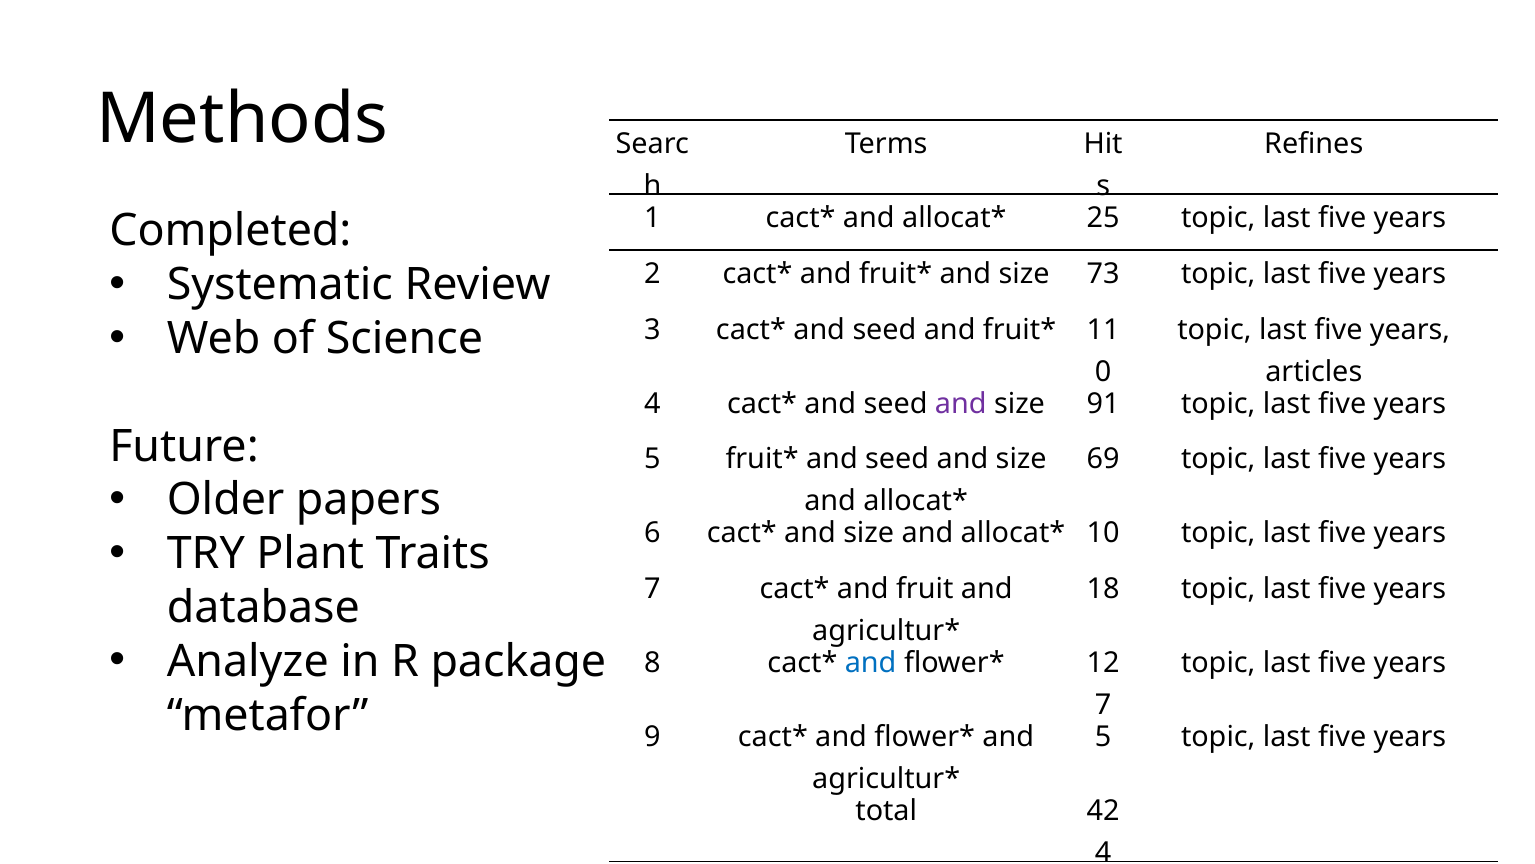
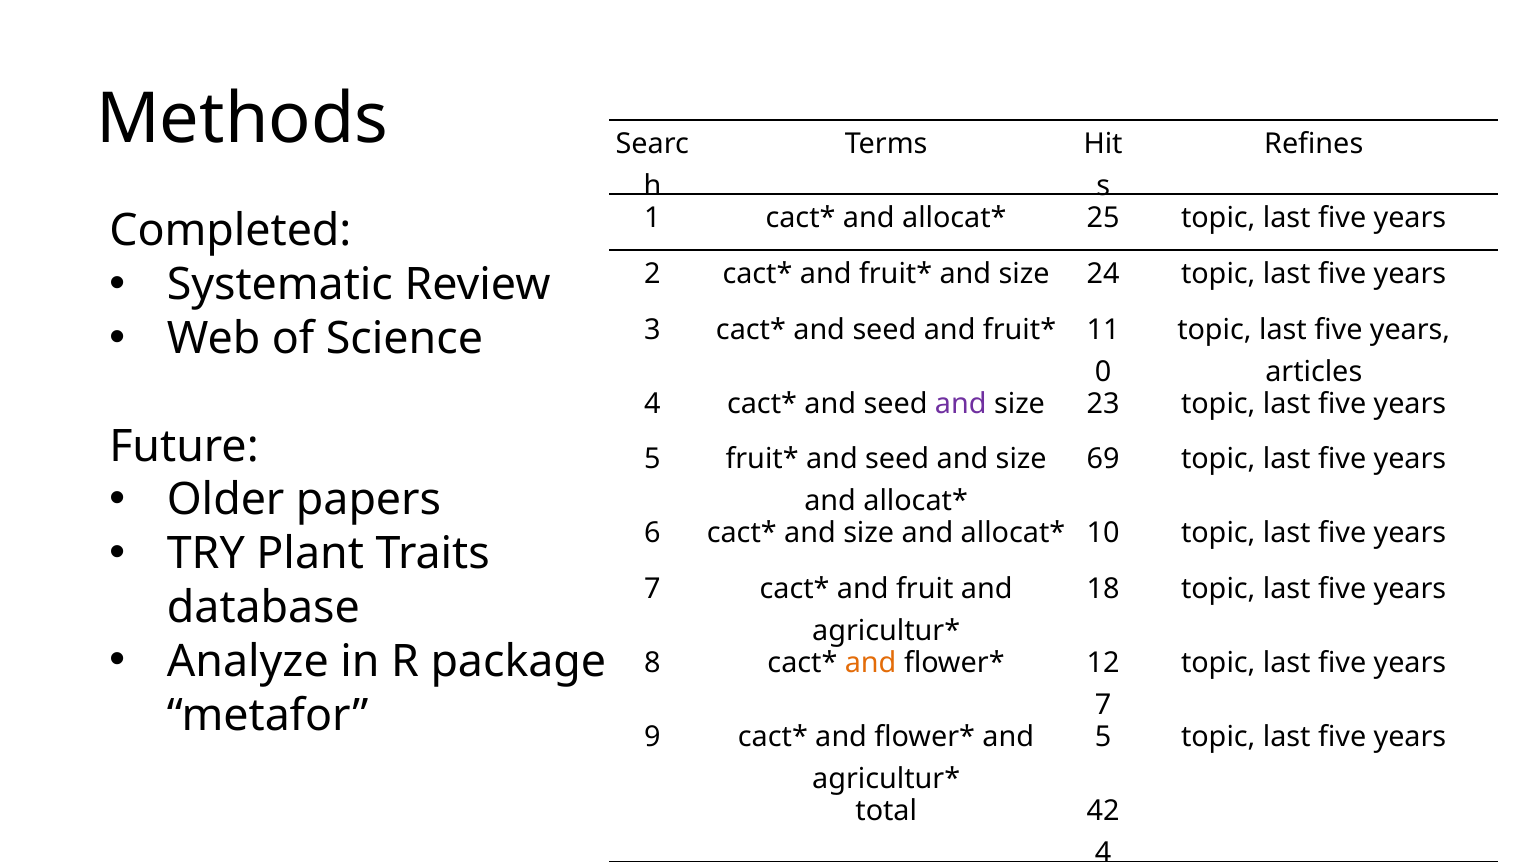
73: 73 -> 24 (1103, 274)
91: 91 -> 23 (1103, 403)
and colour: blue -> orange (871, 663)
